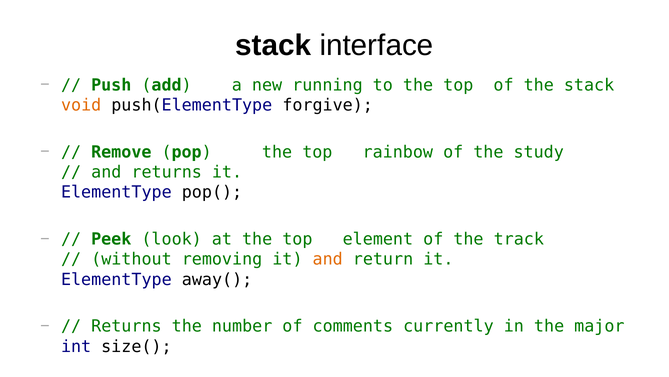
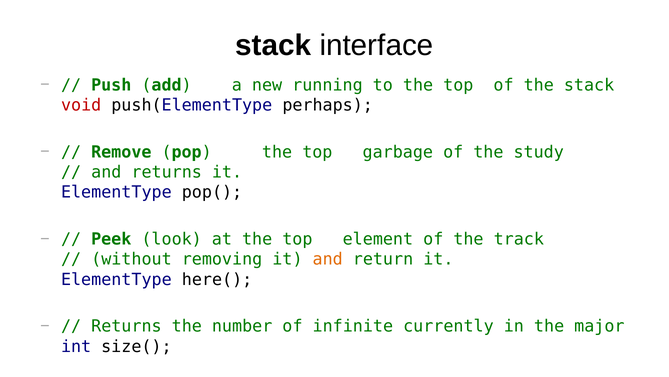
void colour: orange -> red (81, 105)
forgive: forgive -> perhaps (328, 105)
rainbow: rainbow -> garbage (398, 152)
away(: away( -> here( (217, 279)
comments: comments -> infinite (353, 326)
